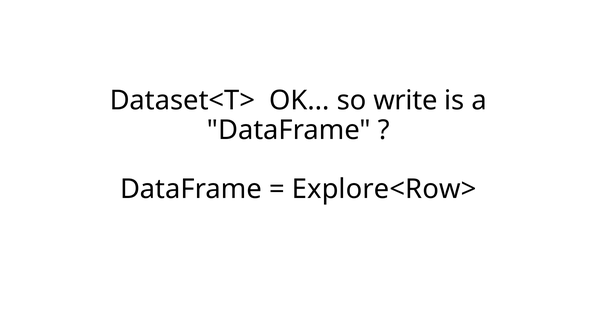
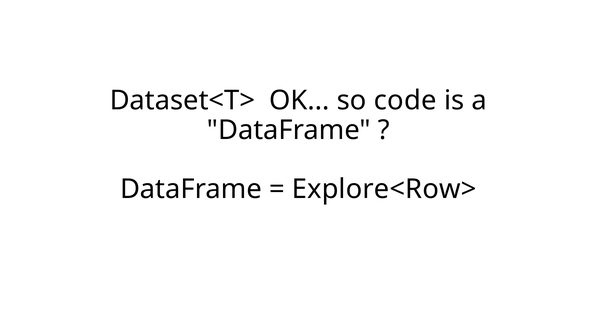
write: write -> code (405, 100)
